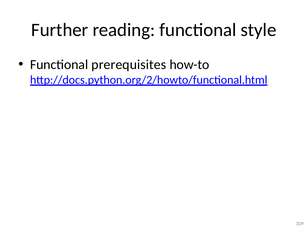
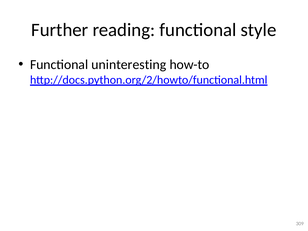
prerequisites: prerequisites -> uninteresting (129, 65)
